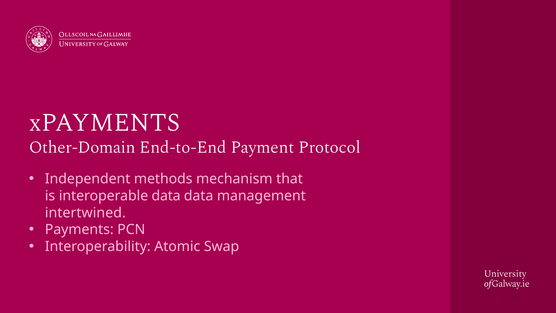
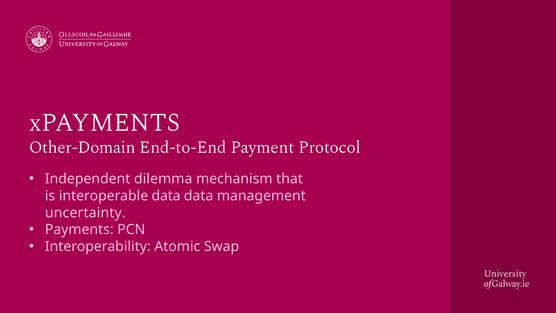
methods: methods -> dilemma (163, 179)
intertwined: intertwined -> uncertainty (85, 213)
